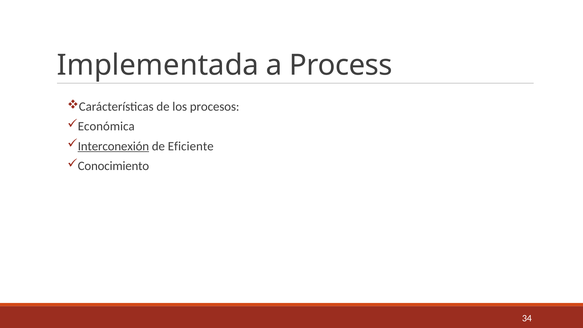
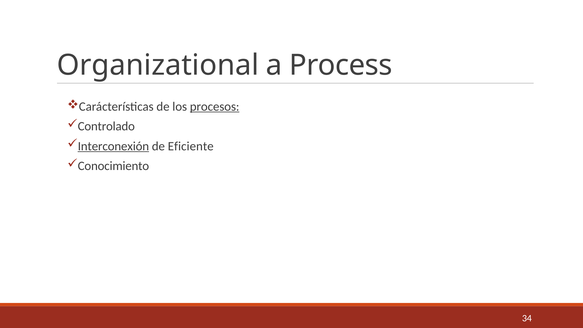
Implementada: Implementada -> Organizational (158, 65)
procesos underline: none -> present (215, 107)
Económica: Económica -> Controlado (106, 126)
